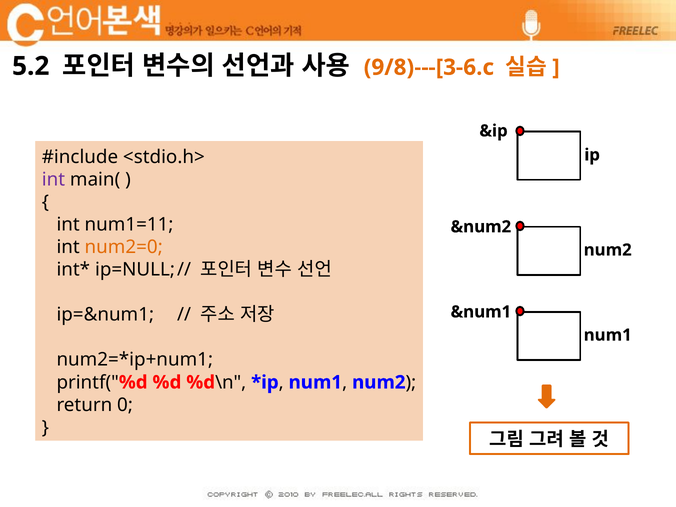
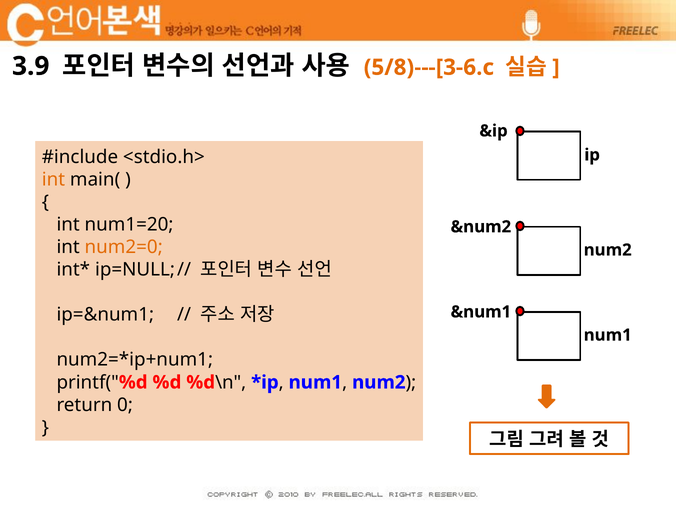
5.2: 5.2 -> 3.9 (31, 66)
9/8)---[3-6.c: 9/8)---[3-6.c -> 5/8)---[3-6.c (429, 67)
int colour: purple -> orange (53, 179)
num1=11: num1=11 -> num1=20 (129, 225)
